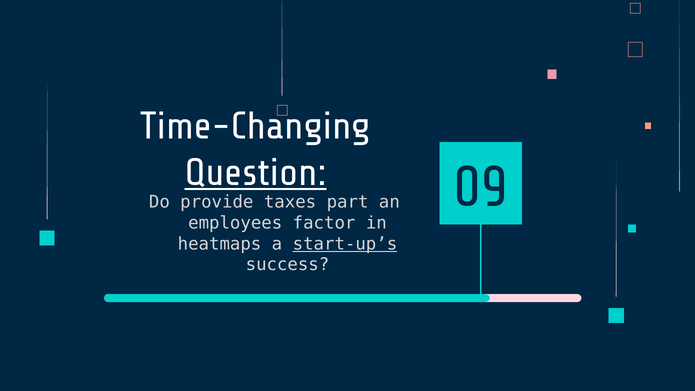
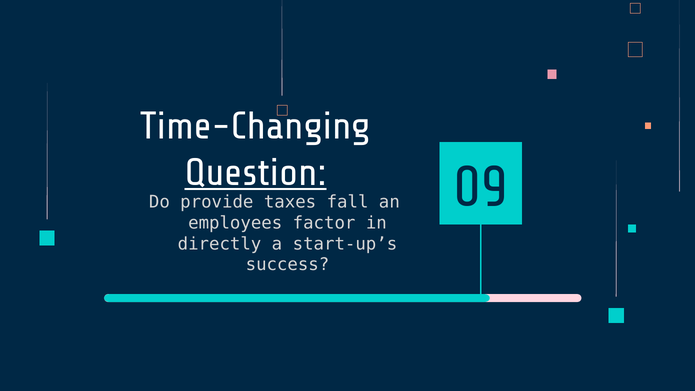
part: part -> fall (348, 202)
heatmaps: heatmaps -> directly (220, 244)
start-up’s underline: present -> none (345, 244)
